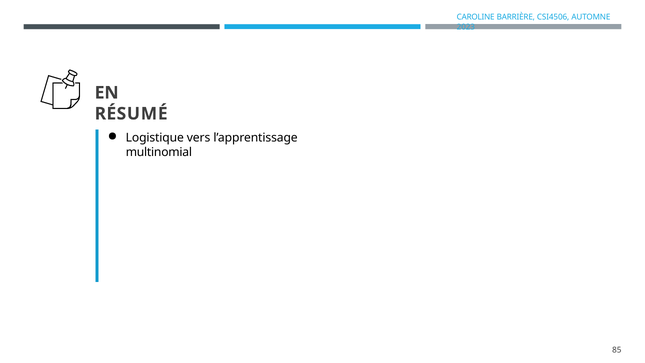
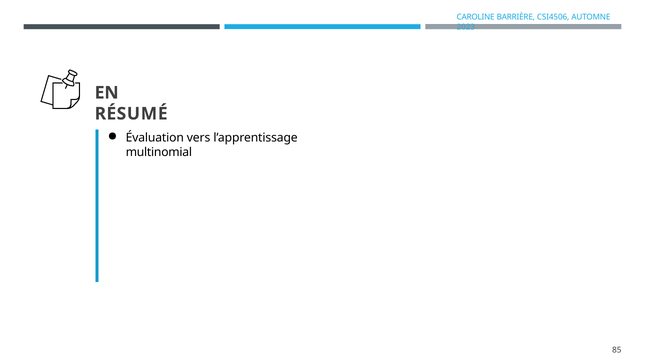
Logistique: Logistique -> Évaluation (155, 138)
